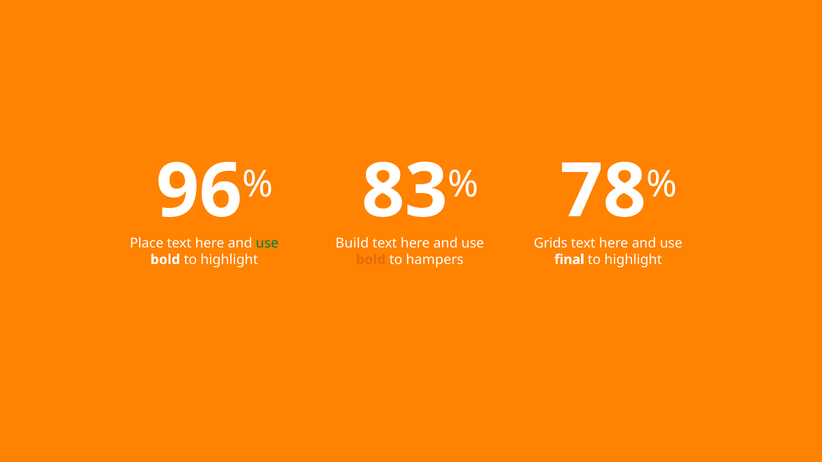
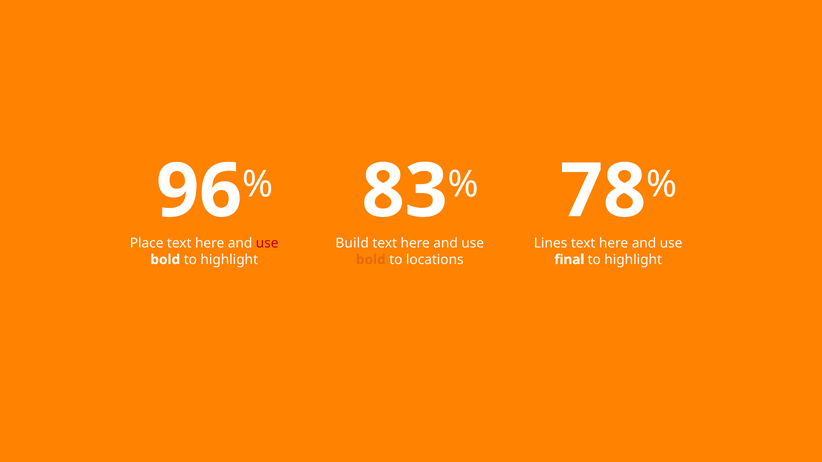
use colour: green -> red (267, 243)
Grids: Grids -> Lines (551, 243)
hampers: hampers -> locations (435, 260)
